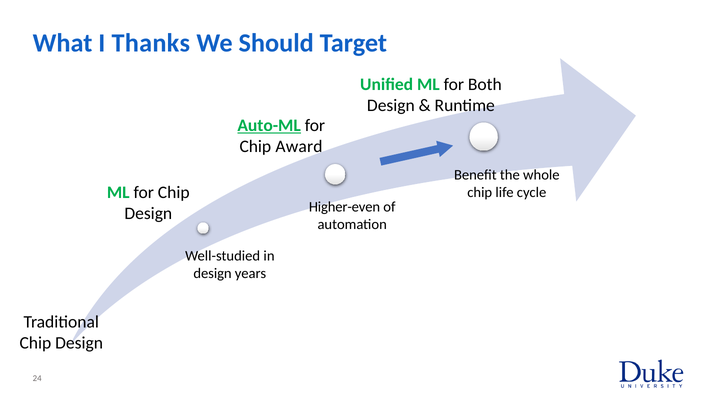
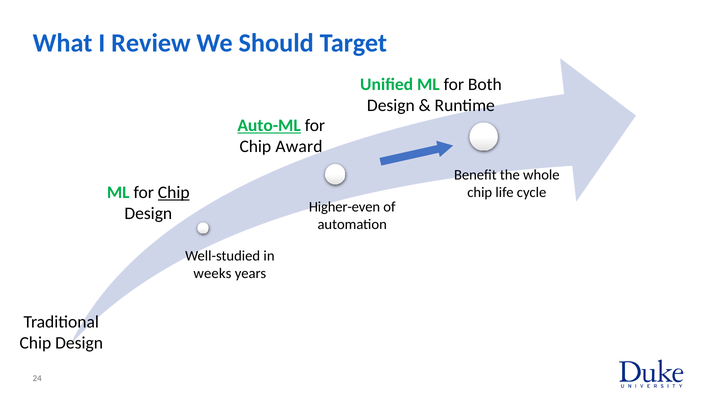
Thanks: Thanks -> Review (151, 43)
Chip underline: none -> present (174, 193)
design: design -> weeks (212, 273)
